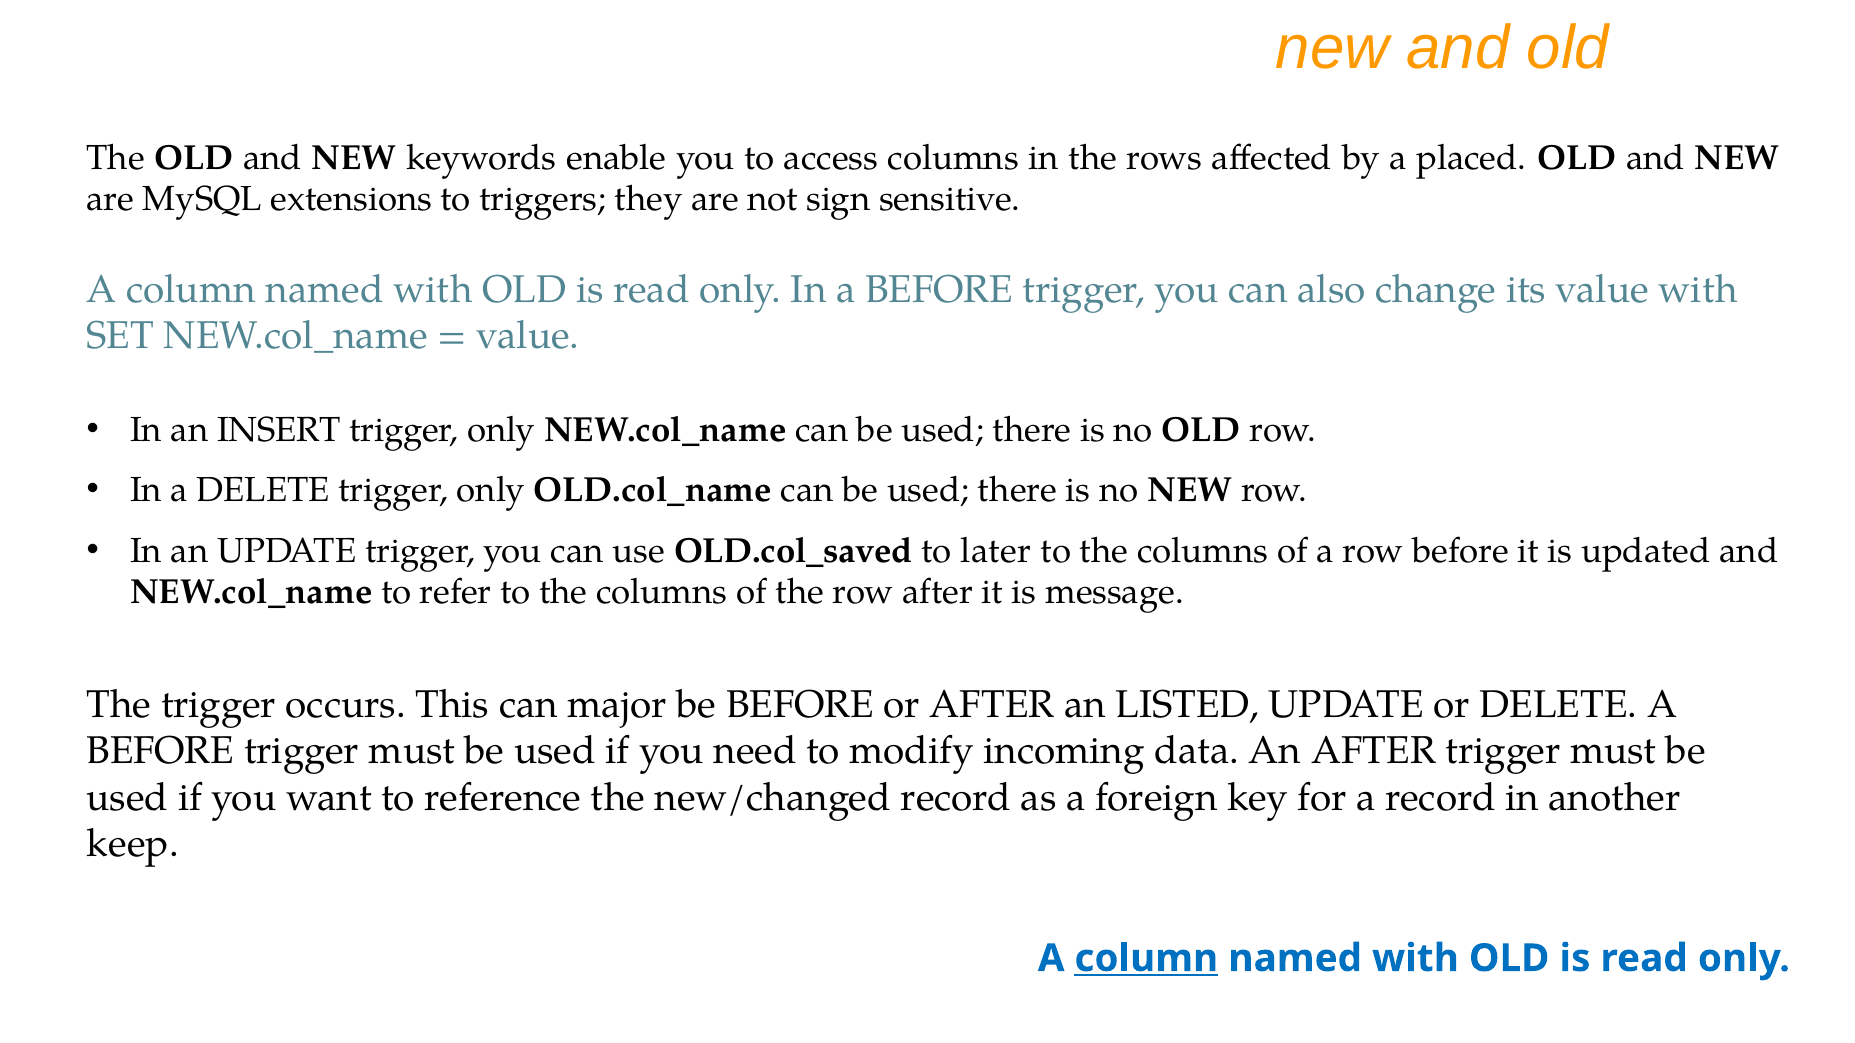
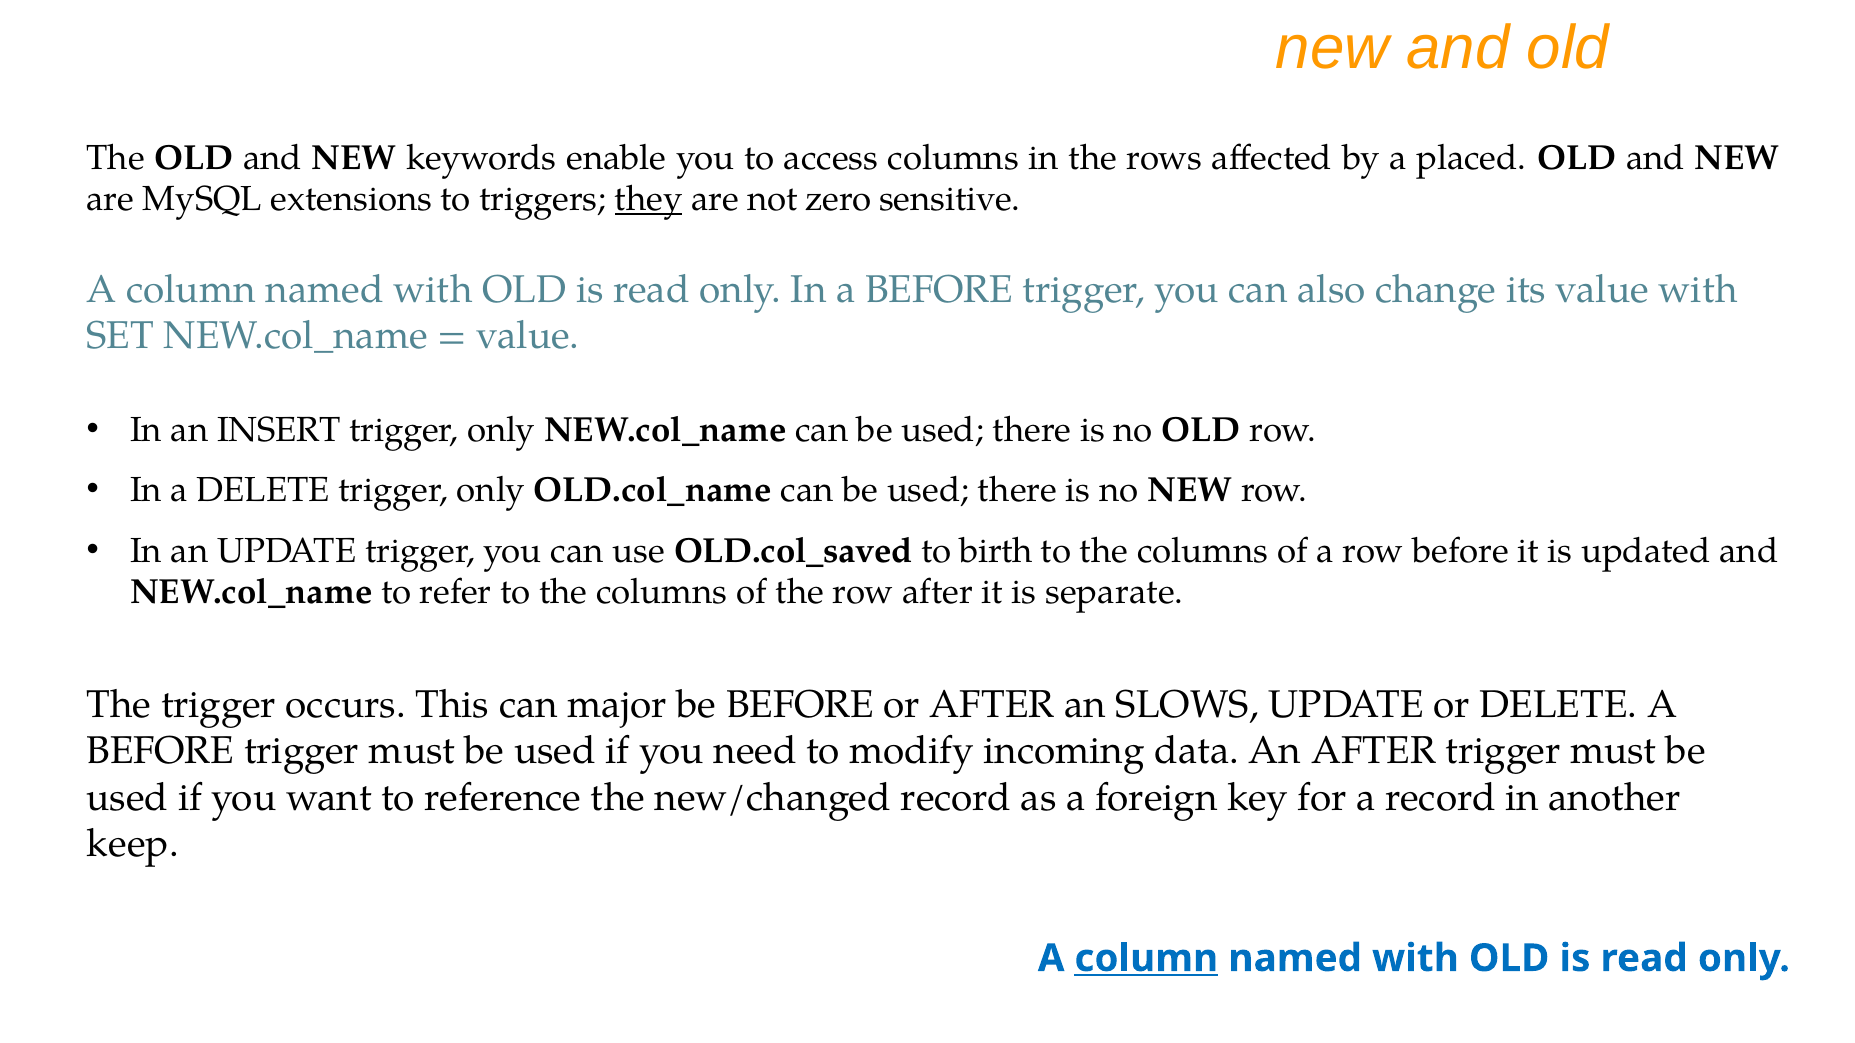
they underline: none -> present (649, 199)
sign: sign -> zero (839, 199)
later: later -> birth (996, 551)
message: message -> separate (1115, 593)
LISTED: LISTED -> SLOWS (1187, 705)
